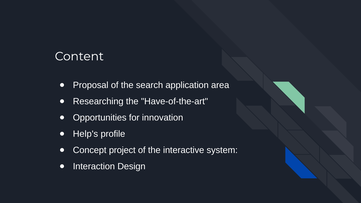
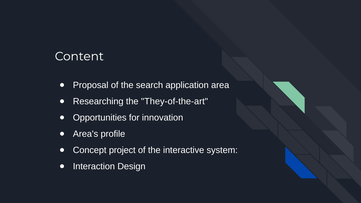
Have-of-the-art: Have-of-the-art -> They-of-the-art (175, 101)
Help's: Help's -> Area's (86, 134)
